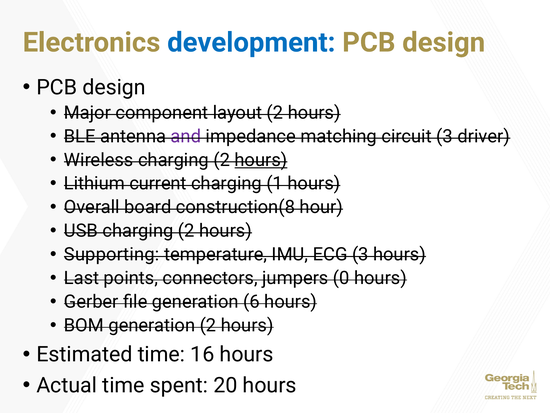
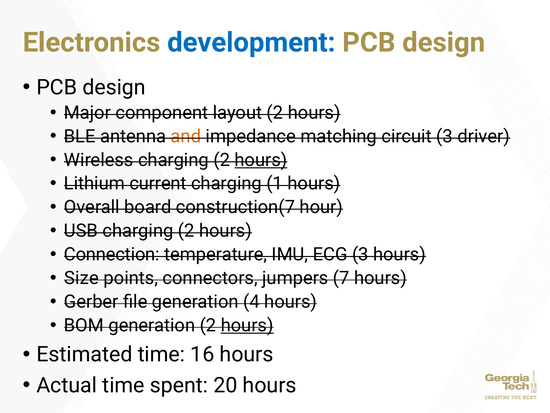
and colour: purple -> orange (186, 136)
construction(8: construction(8 -> construction(7 (235, 207)
Supporting: Supporting -> Connection (112, 254)
Last: Last -> Size (81, 278)
0: 0 -> 7 (341, 278)
6: 6 -> 4 (251, 301)
hours underline: none -> present (247, 325)
